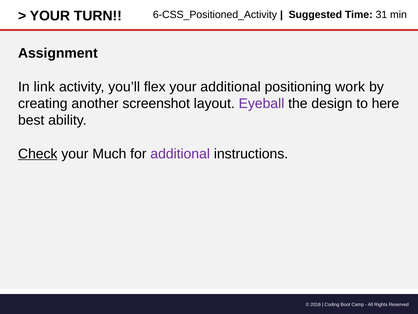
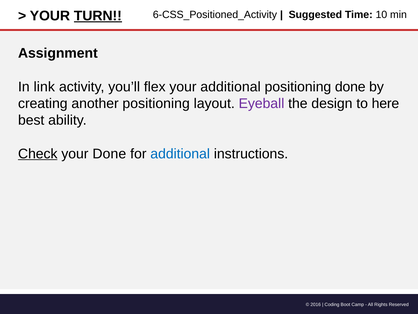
TURN underline: none -> present (98, 16)
31: 31 -> 10 (381, 15)
positioning work: work -> done (350, 87)
another screenshot: screenshot -> positioning (156, 103)
your Much: Much -> Done (109, 153)
additional colour: purple -> blue (180, 153)
